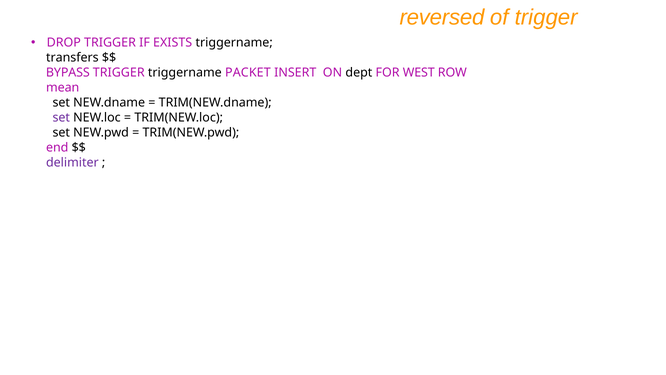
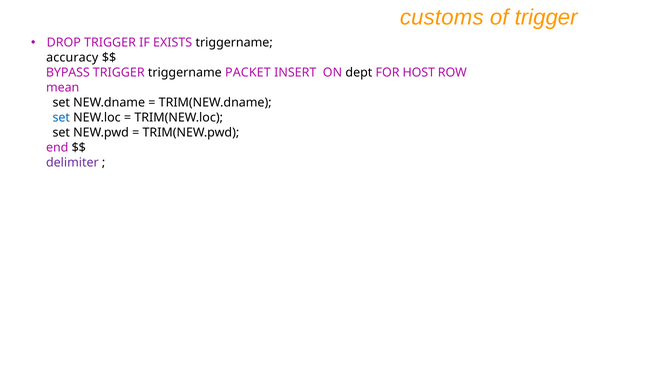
reversed: reversed -> customs (442, 17)
transfers: transfers -> accuracy (72, 58)
WEST: WEST -> HOST (419, 73)
set colour: purple -> blue (61, 118)
